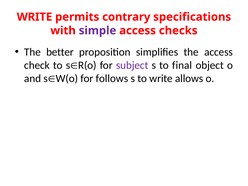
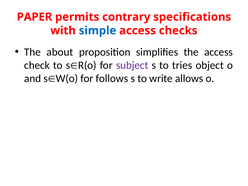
WRITE: WRITE -> PAPER (35, 17)
simple colour: purple -> blue (98, 31)
better: better -> about (60, 52)
final: final -> tries (182, 65)
